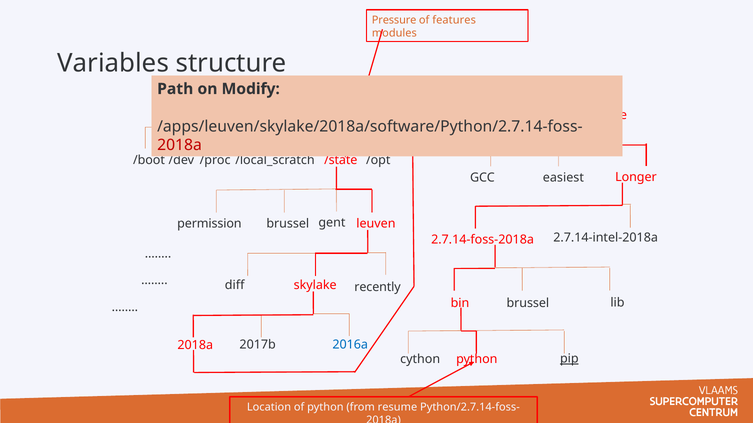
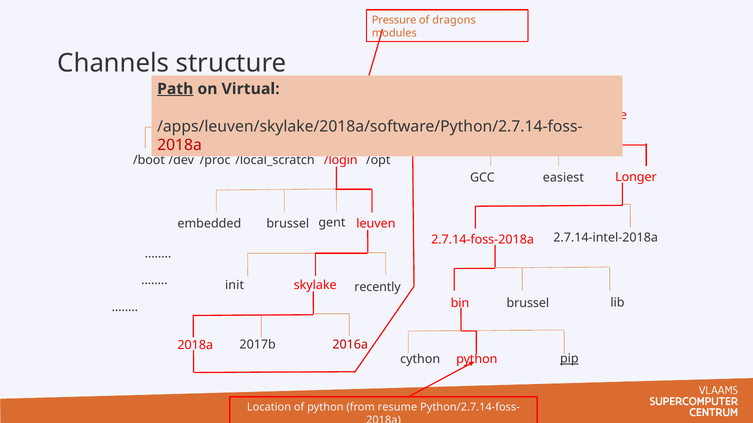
features: features -> dragons (454, 20)
Variables: Variables -> Channels (113, 63)
Path underline: none -> present (175, 89)
Modify: Modify -> Virtual (251, 89)
/state: /state -> /login (341, 160)
permission: permission -> embedded (209, 224)
diff: diff -> init (235, 285)
2016a colour: blue -> red (350, 345)
